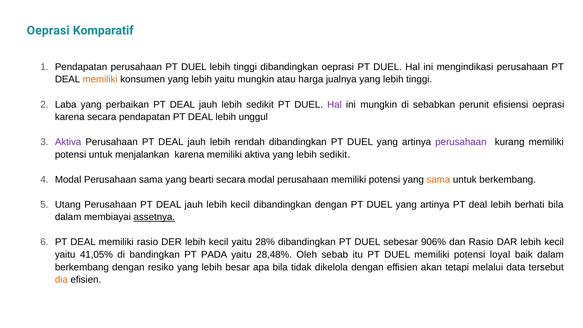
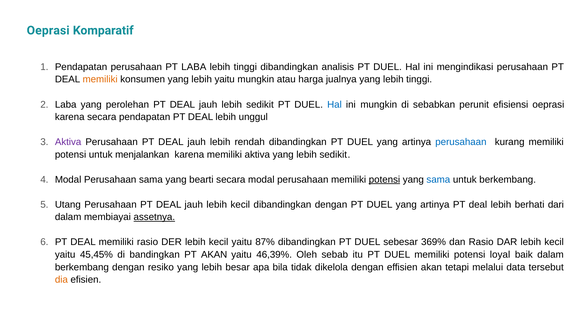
perusahaan PT DUEL: DUEL -> LABA (194, 67)
dibandingkan oeprasi: oeprasi -> analisis (338, 67)
perbaikan: perbaikan -> perolehan (127, 104)
Hal colour: purple -> blue (334, 104)
perusahaan colour: purple -> blue (461, 142)
potensi underline: none -> present (384, 180)
sama colour: orange -> blue (438, 180)
berhati bila: bila -> dari (556, 205)
28%: 28% -> 87% (265, 242)
906%: 906% -> 369% (434, 242)
41,05%: 41,05% -> 45,45% (96, 255)
PT PADA: PADA -> AKAN (214, 255)
28,48%: 28,48% -> 46,39% (274, 255)
